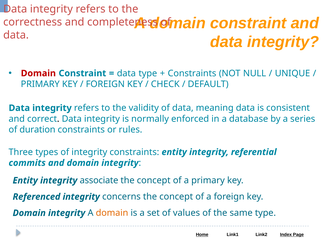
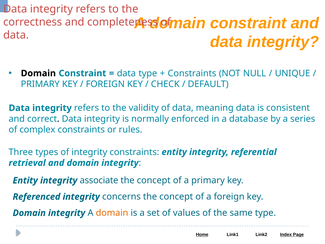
Domain colour: red -> black (38, 73)
duration: duration -> complex (37, 130)
commits: commits -> retrieval (27, 163)
